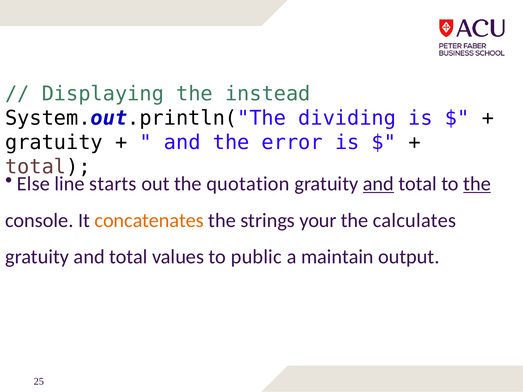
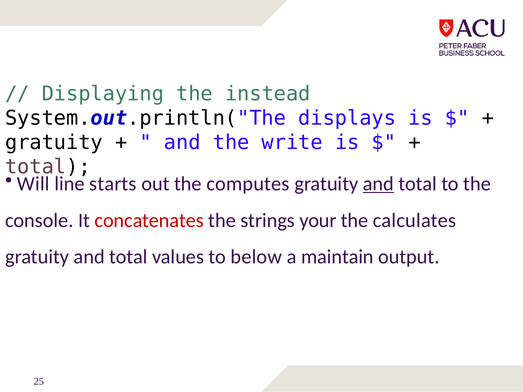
dividing: dividing -> displays (347, 118)
error: error -> write (292, 143)
Else: Else -> Will (33, 184)
quotation: quotation -> computes (248, 184)
the underline: present -> none (477, 184)
concatenates colour: orange -> red (149, 220)
public: public -> below (256, 257)
